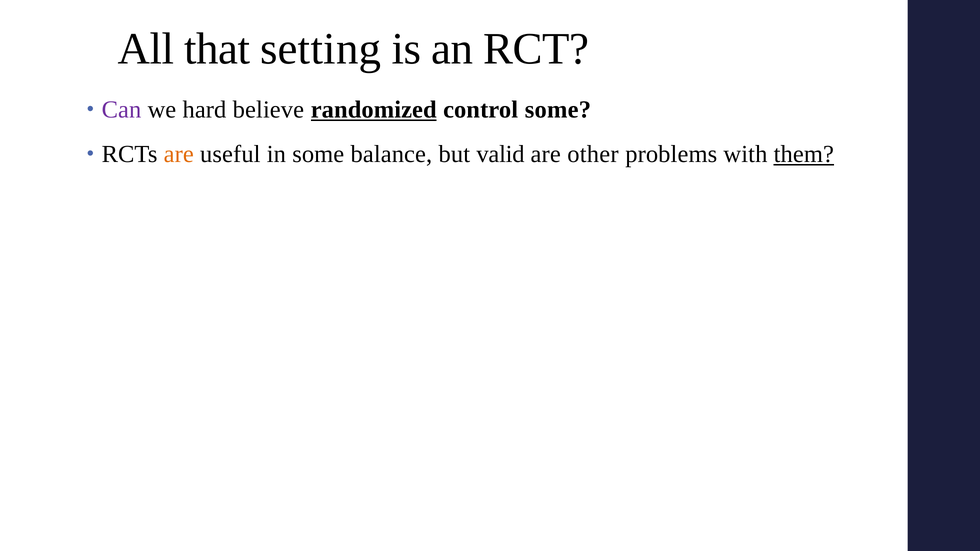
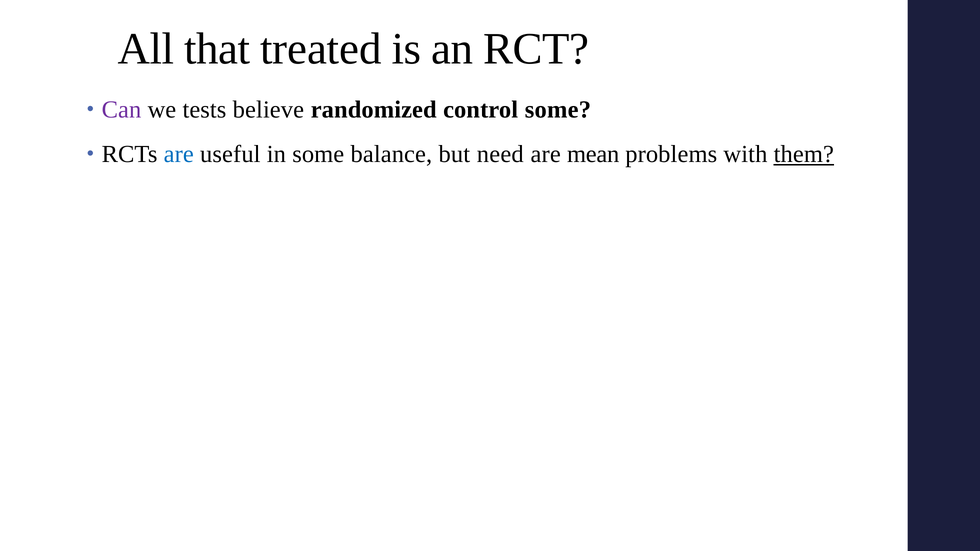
setting: setting -> treated (321, 49)
hard: hard -> tests (204, 110)
randomized underline: present -> none (374, 110)
are colour: orange -> blue (179, 154)
valid: valid -> need (500, 154)
other: other -> mean (593, 154)
